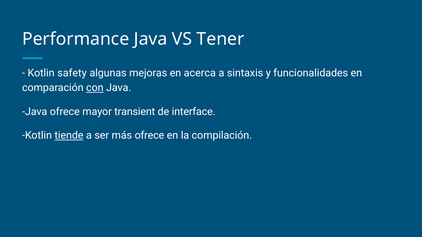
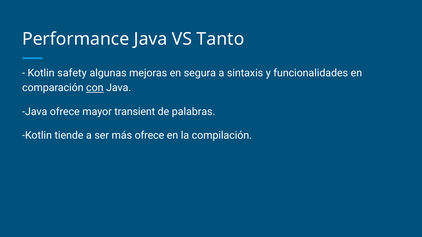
Tener: Tener -> Tanto (221, 39)
acerca: acerca -> segura (200, 73)
interface: interface -> palabras (194, 112)
tiende underline: present -> none (69, 136)
